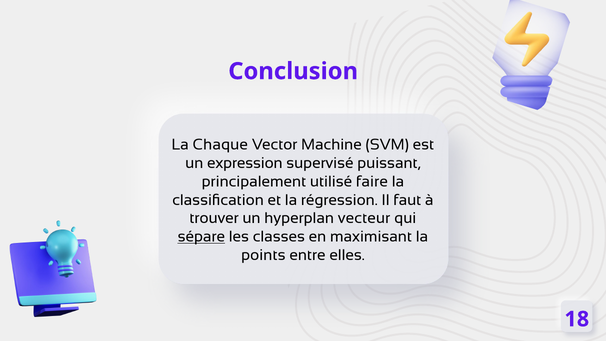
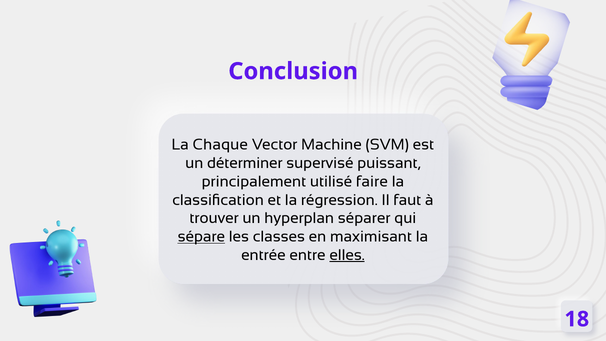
expression: expression -> déterminer (245, 163)
vecteur: vecteur -> séparer (364, 218)
points: points -> entrée (263, 255)
elles underline: none -> present (347, 255)
